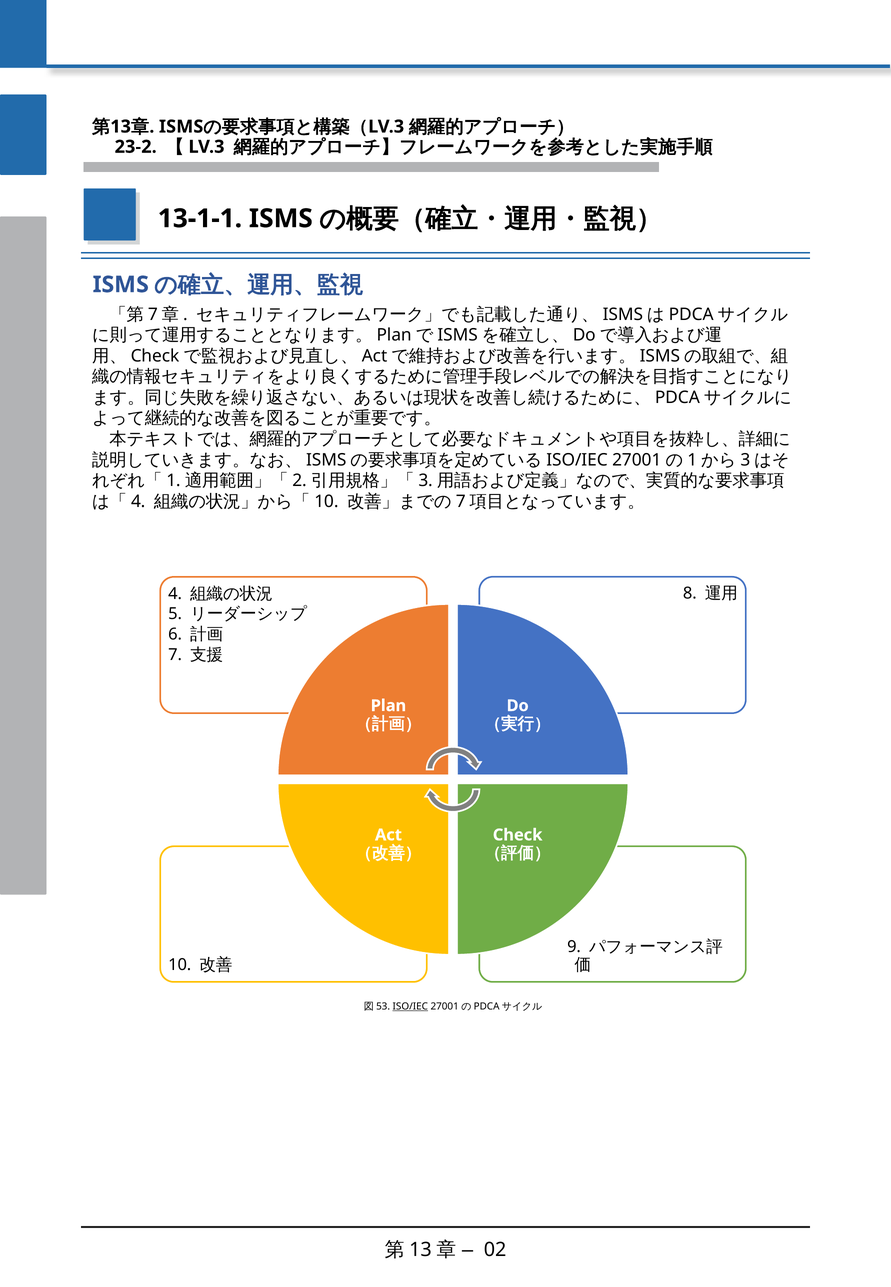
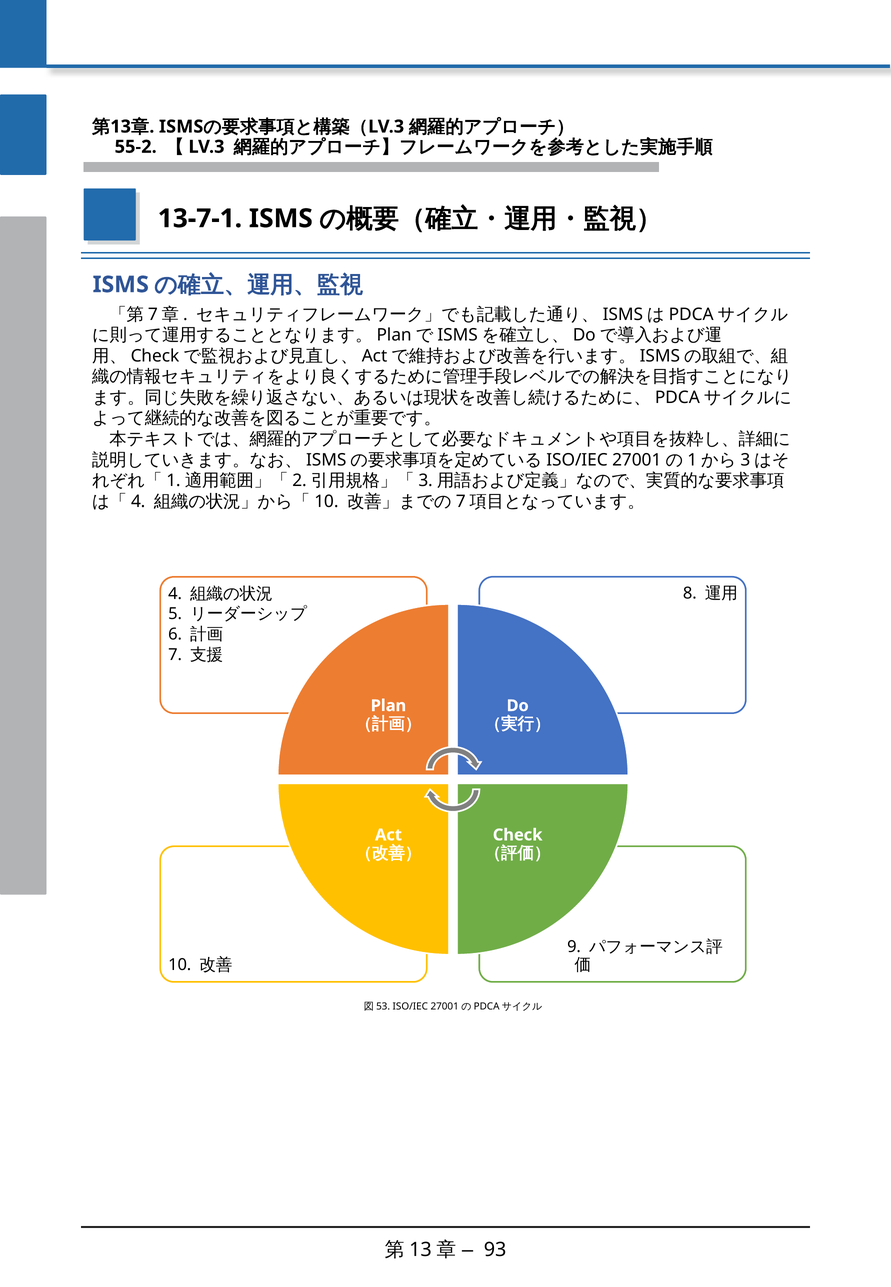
23-2: 23-2 -> 55-2 (136, 147)
13-1-1: 13-1-1 -> 13-7-1 (200, 219)
ISO/IEC underline: present -> none (410, 1007)
02: 02 -> 93 (495, 1250)
